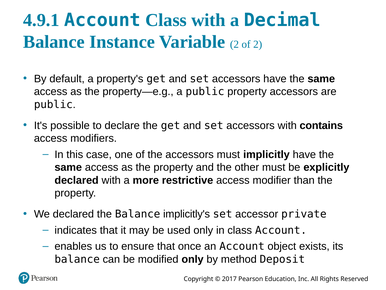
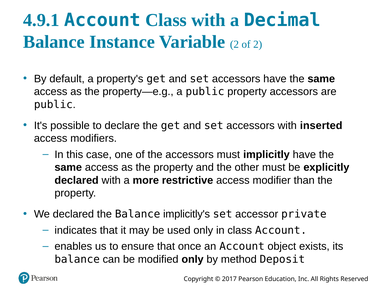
contains: contains -> inserted (321, 125)
